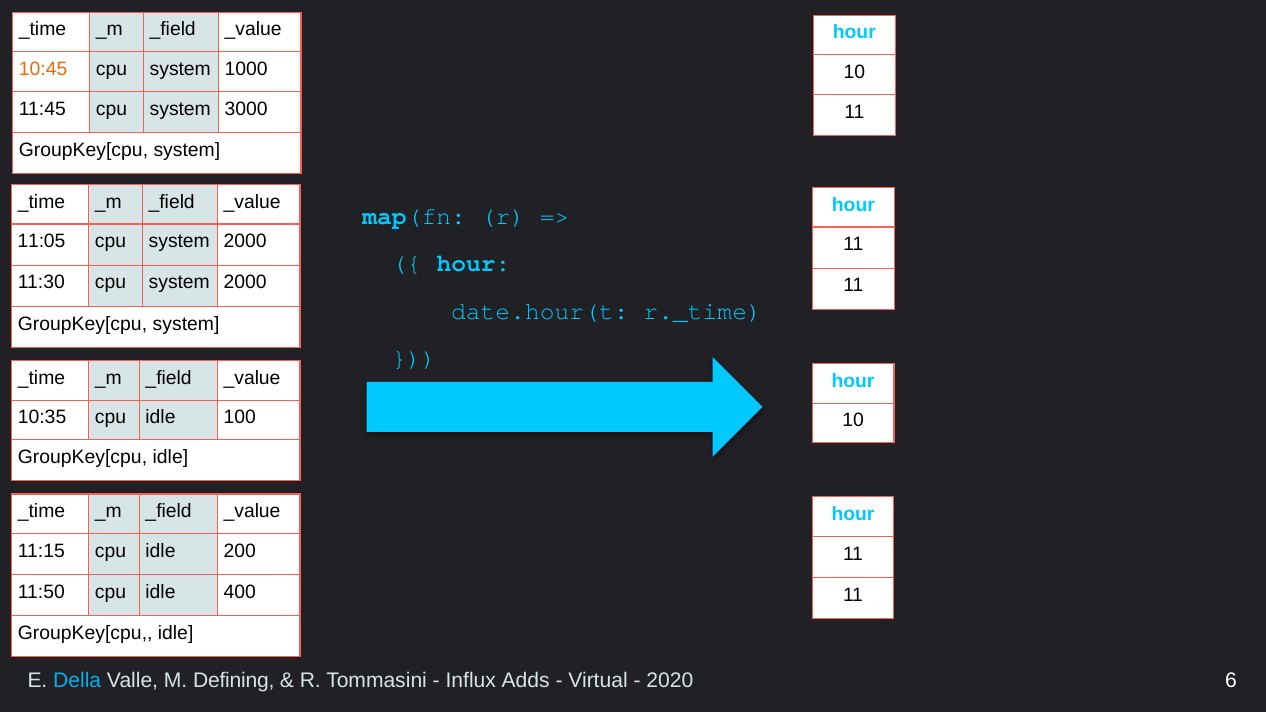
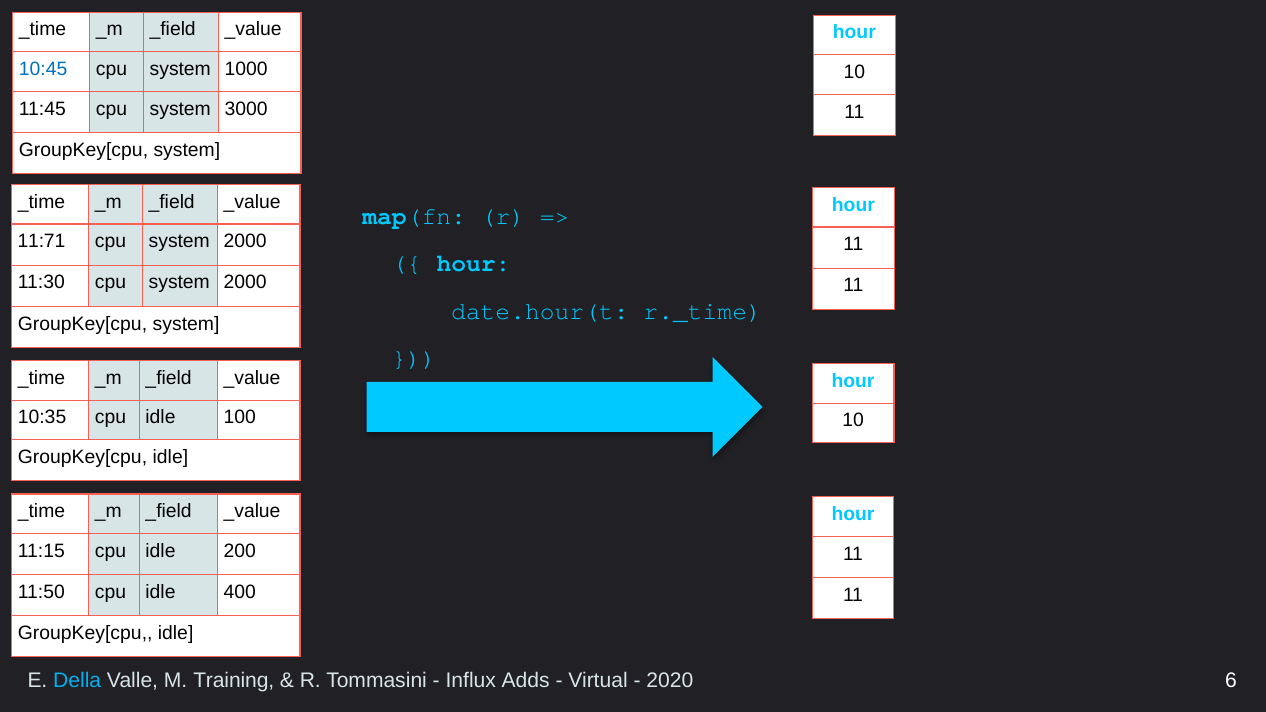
10:45 colour: orange -> blue (43, 69)
11:05: 11:05 -> 11:71 (41, 242)
Defining: Defining -> Training (234, 681)
